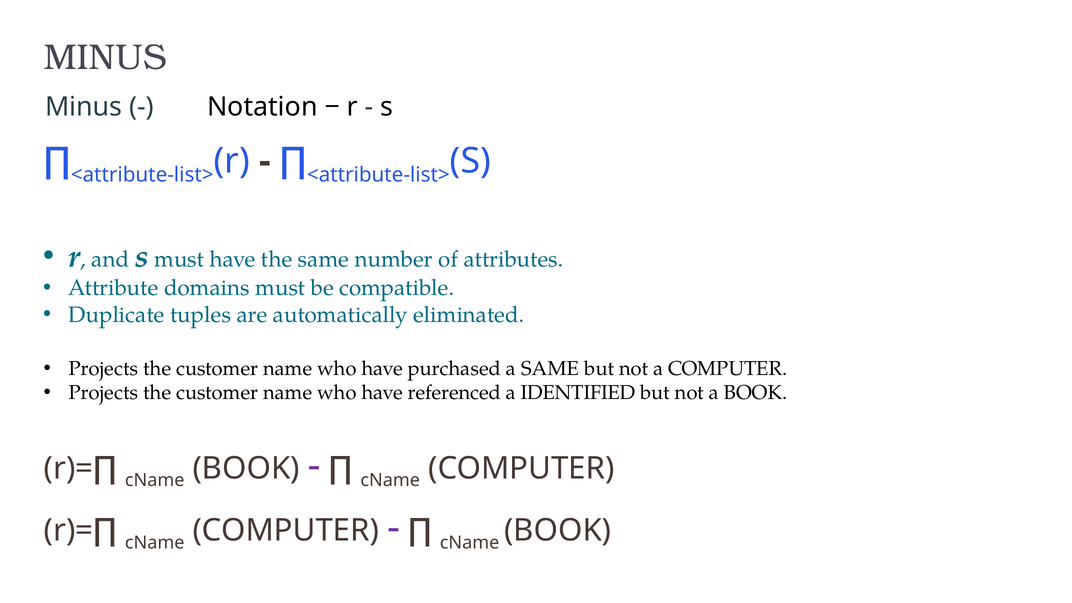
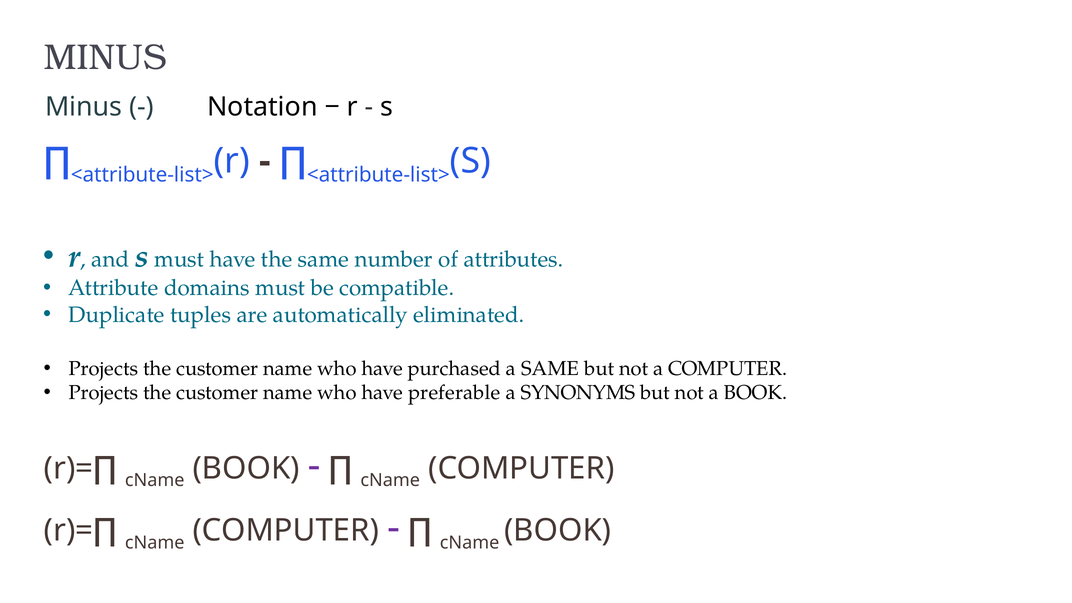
referenced: referenced -> preferable (454, 393)
IDENTIFIED: IDENTIFIED -> SYNONYMS (578, 393)
